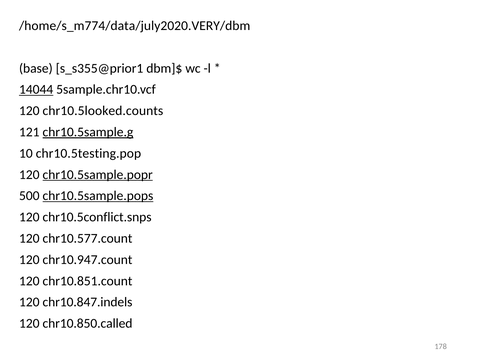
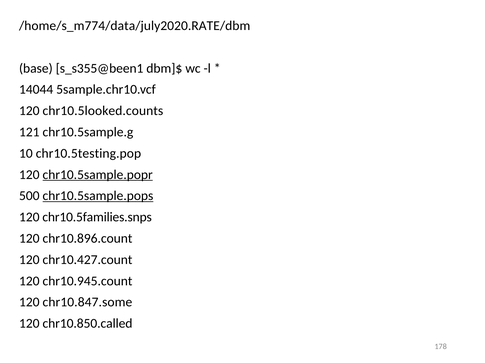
/home/s_m774/data/july2020.VERY/dbm: /home/s_m774/data/july2020.VERY/dbm -> /home/s_m774/data/july2020.RATE/dbm (135, 26)
s_s355@prior1: s_s355@prior1 -> s_s355@been1 (100, 68)
14044 underline: present -> none (36, 90)
chr10.5sample.g underline: present -> none (88, 132)
chr10.5conflict.snps: chr10.5conflict.snps -> chr10.5families.snps (97, 218)
chr10.577.count: chr10.577.count -> chr10.896.count (87, 239)
chr10.947.count: chr10.947.count -> chr10.427.count (87, 260)
chr10.851.count: chr10.851.count -> chr10.945.count (87, 282)
chr10.847.indels: chr10.847.indels -> chr10.847.some (87, 303)
